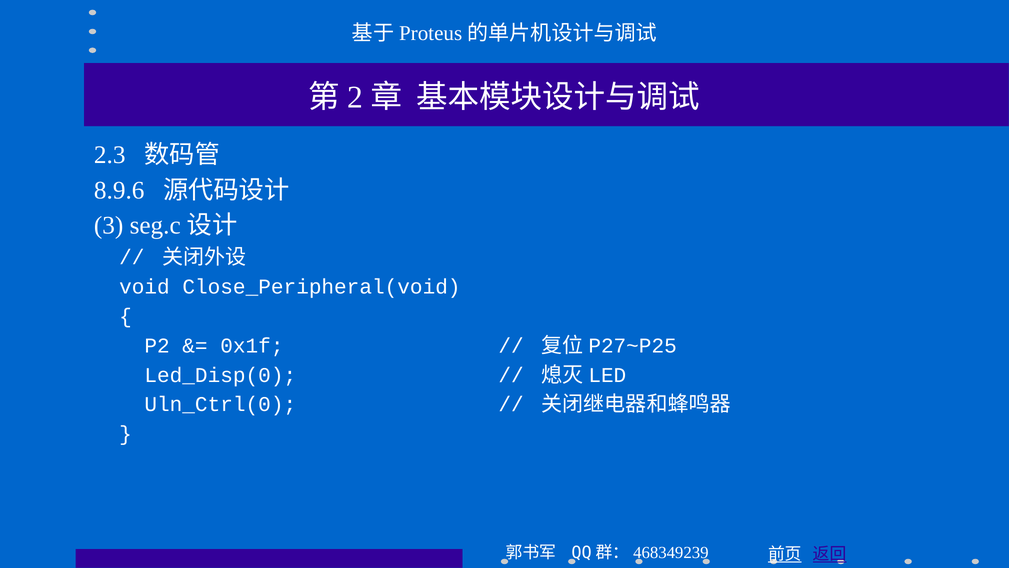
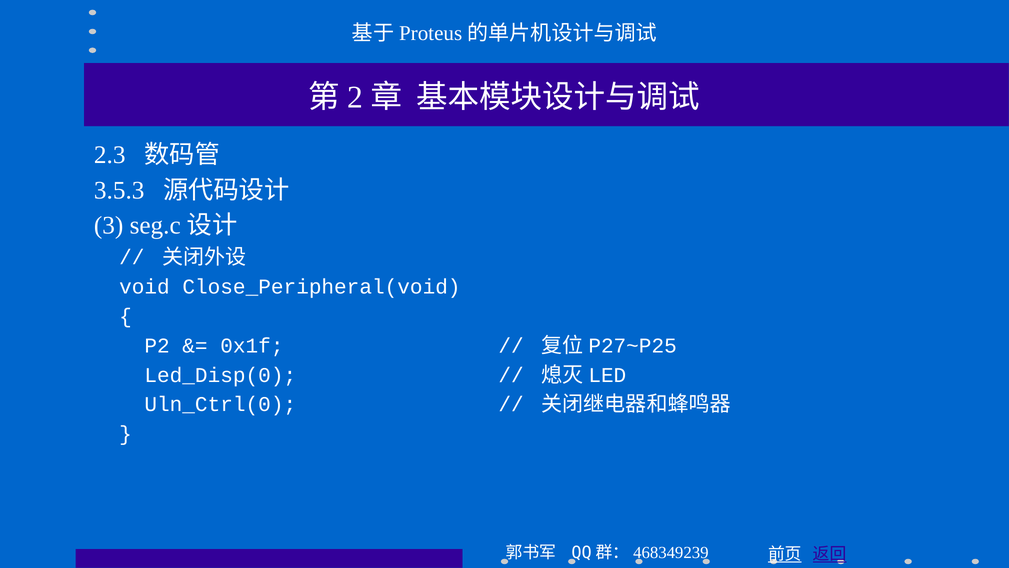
8.9.6: 8.9.6 -> 3.5.3 (119, 190)
